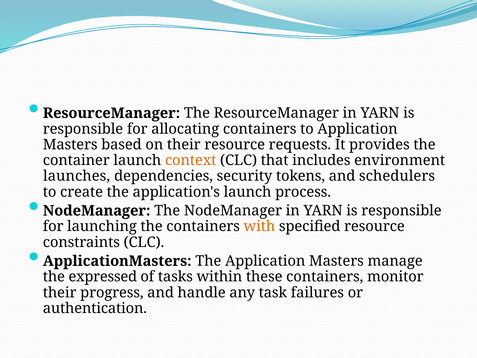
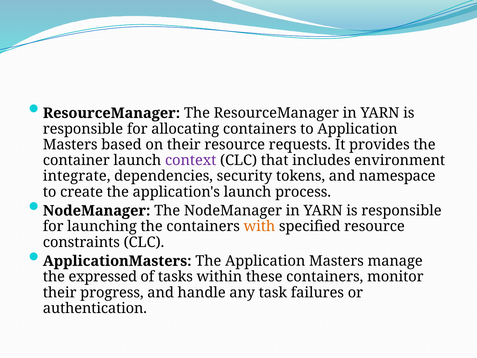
context colour: orange -> purple (191, 160)
launches: launches -> integrate (77, 176)
schedulers: schedulers -> namespace (397, 176)
